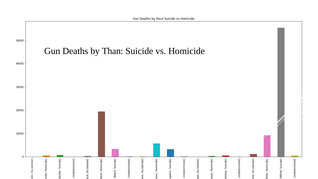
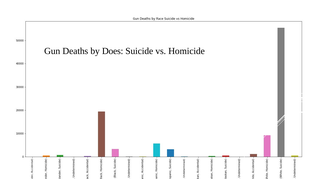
Than: Than -> Does (113, 51)
